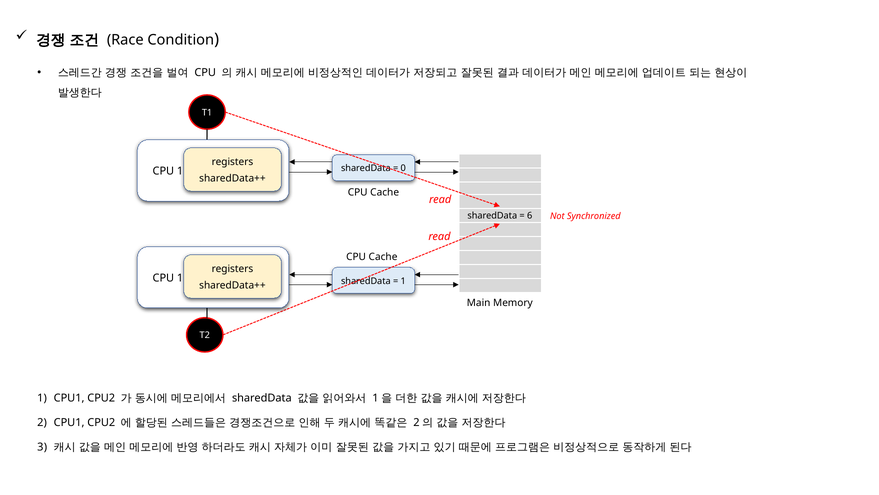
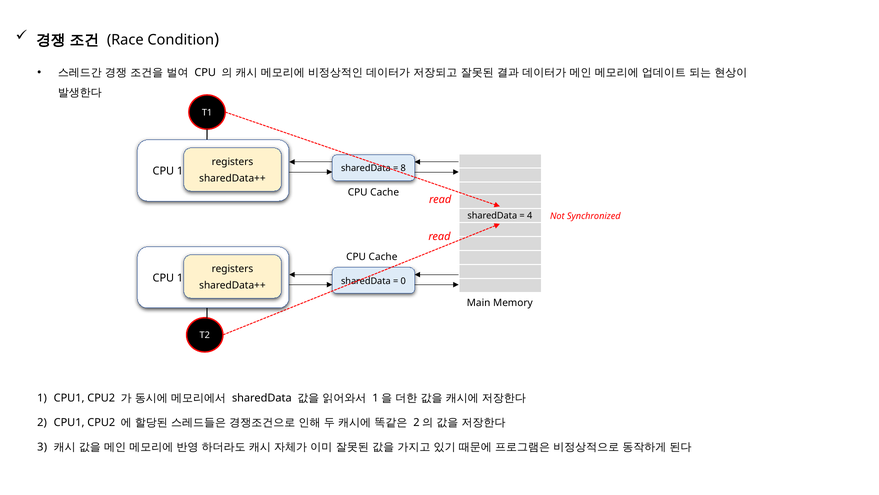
0: 0 -> 8 (403, 168)
6: 6 -> 4 (530, 215)
1: 1 -> 0 (403, 281)
